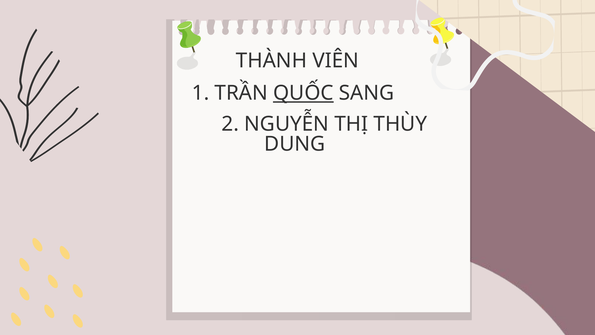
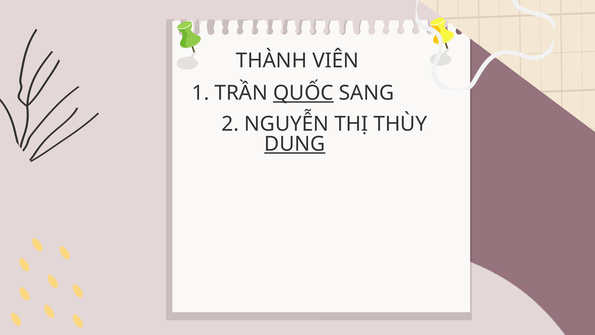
DUNG underline: none -> present (295, 144)
